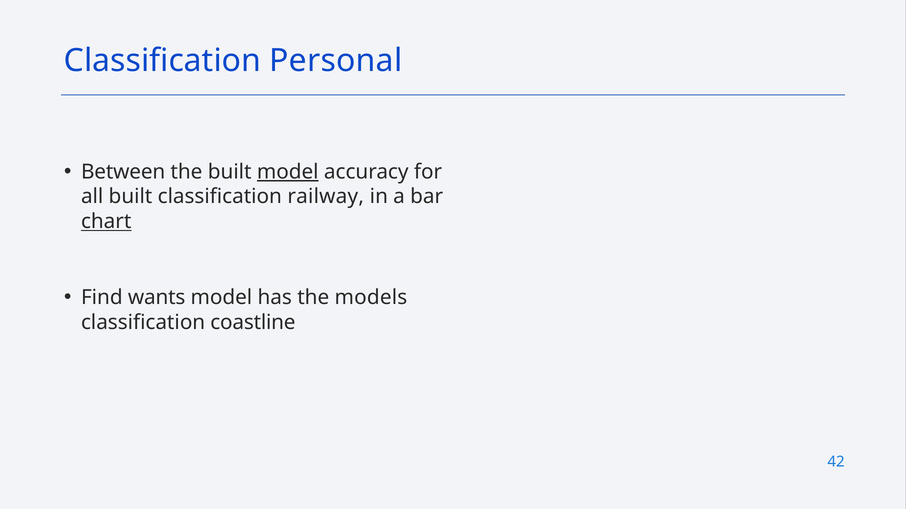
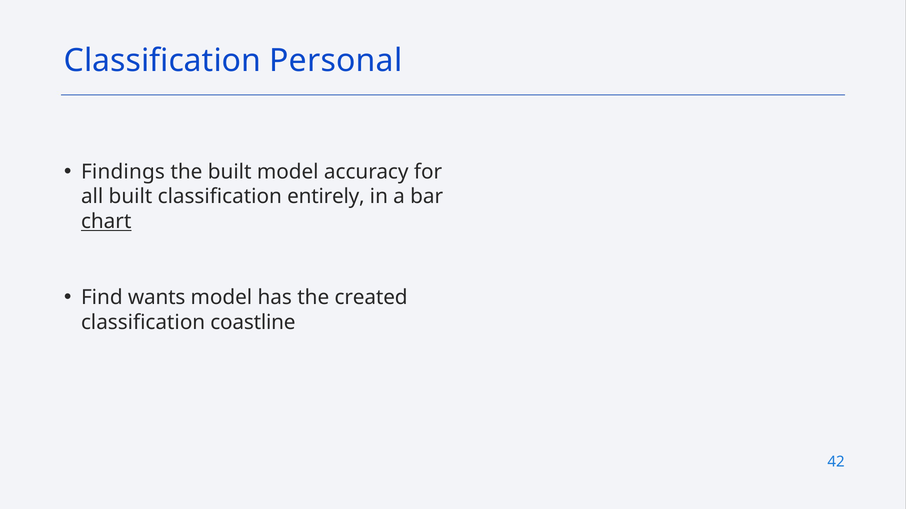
Between: Between -> Findings (123, 172)
model underline: present -> none (288, 172)
railway: railway -> entirely (326, 197)
models: models -> created (371, 298)
